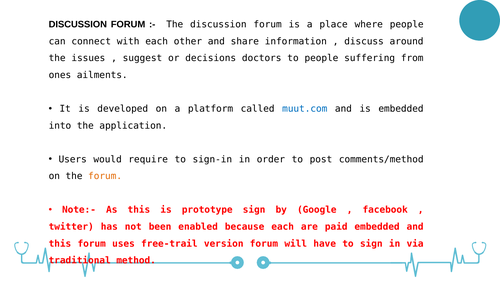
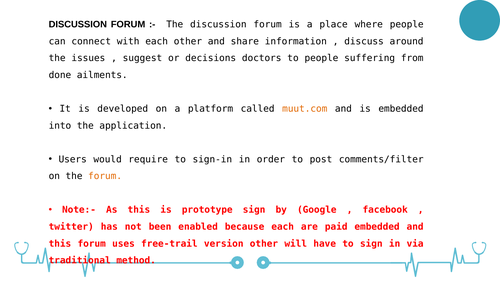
ones: ones -> done (60, 75)
muut.com colour: blue -> orange (305, 109)
comments/method: comments/method -> comments/filter (381, 159)
version forum: forum -> other (264, 244)
